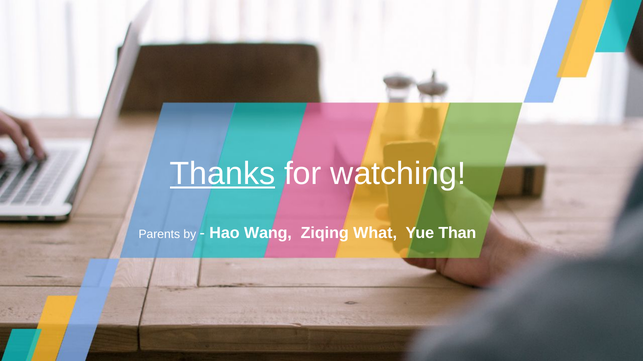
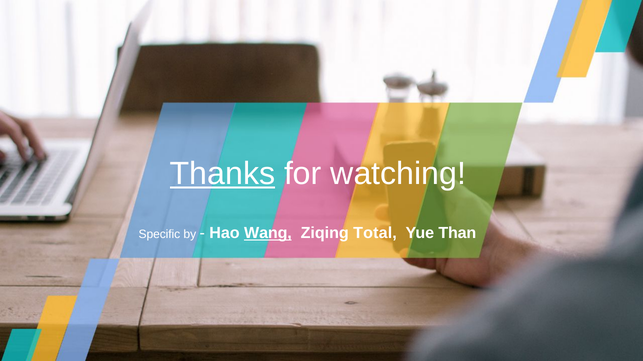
Parents: Parents -> Specific (159, 235)
Wang underline: none -> present (268, 233)
What: What -> Total (375, 233)
